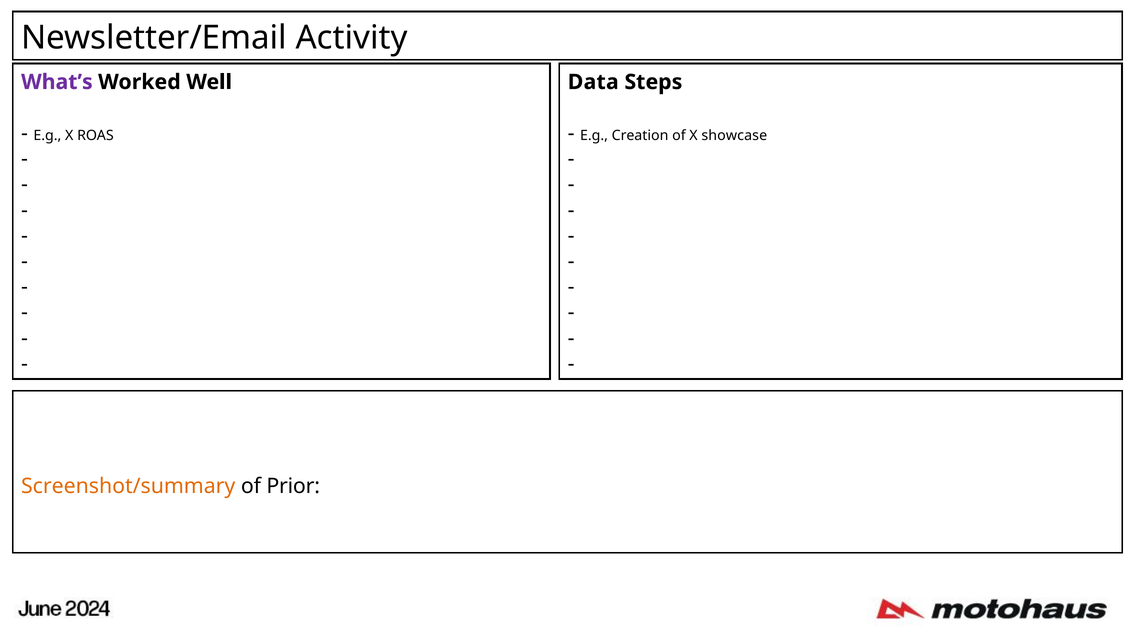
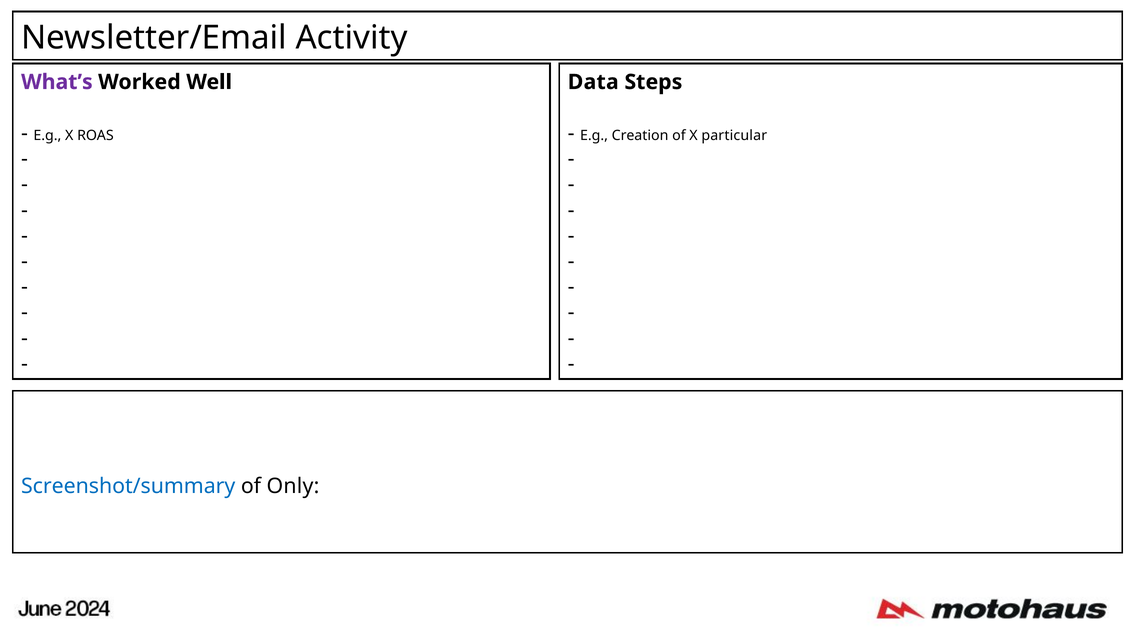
showcase: showcase -> particular (734, 136)
Screenshot/summary colour: orange -> blue (128, 486)
Prior: Prior -> Only (293, 486)
